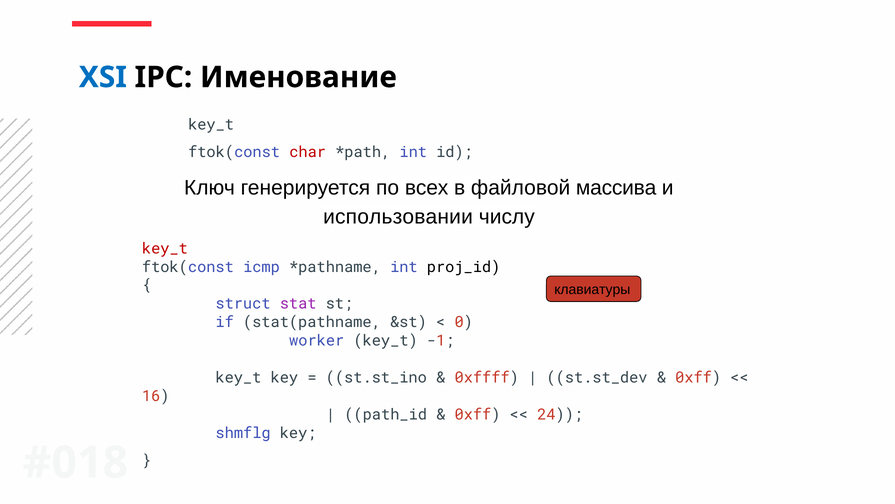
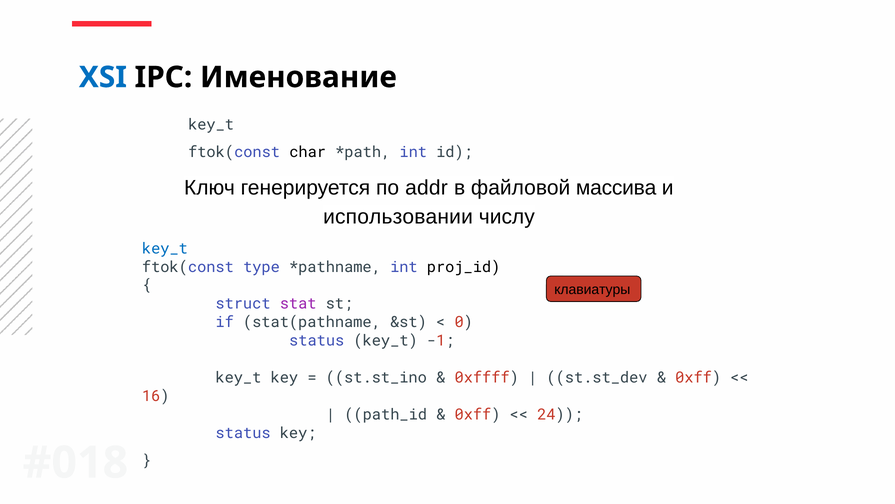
char colour: red -> black (308, 152)
всех: всех -> addr (426, 187)
key_t colour: red -> blue (165, 248)
icmp: icmp -> type (262, 267)
worker: worker -> status (317, 340)
shmflg: shmflg -> status (243, 433)
